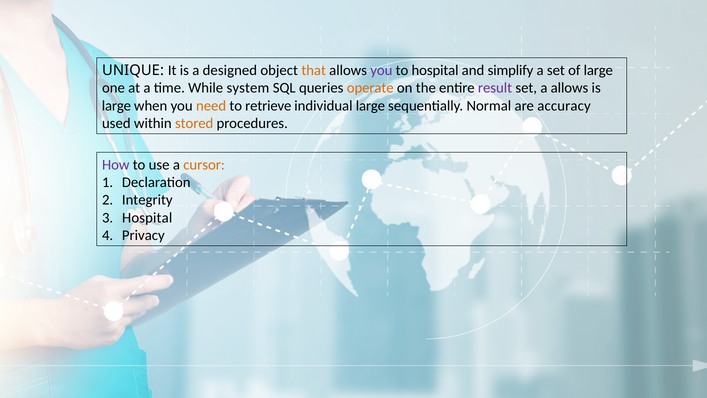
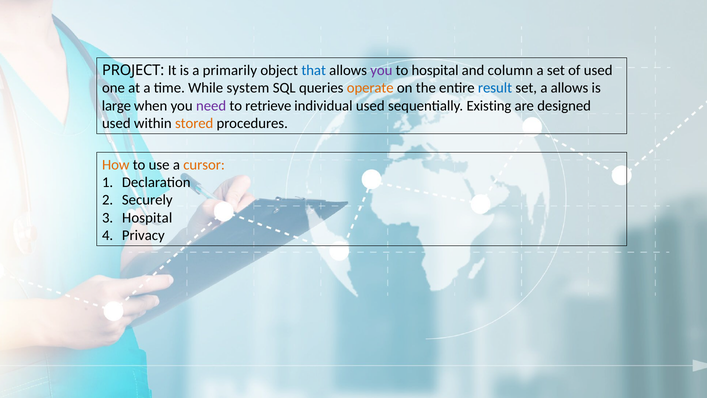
UNIQUE: UNIQUE -> PROJECT (133, 70)
designed: designed -> primarily (230, 70)
that colour: orange -> blue (314, 70)
simplify: simplify -> column (510, 70)
of large: large -> used (598, 70)
result colour: purple -> blue (495, 88)
need colour: orange -> purple (211, 106)
individual large: large -> used (370, 106)
Normal: Normal -> Existing (489, 106)
accuracy: accuracy -> designed (564, 106)
How colour: purple -> orange (116, 165)
Integrity: Integrity -> Securely (147, 200)
